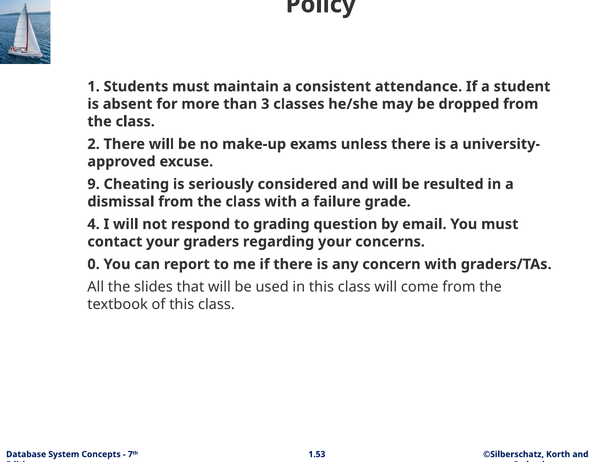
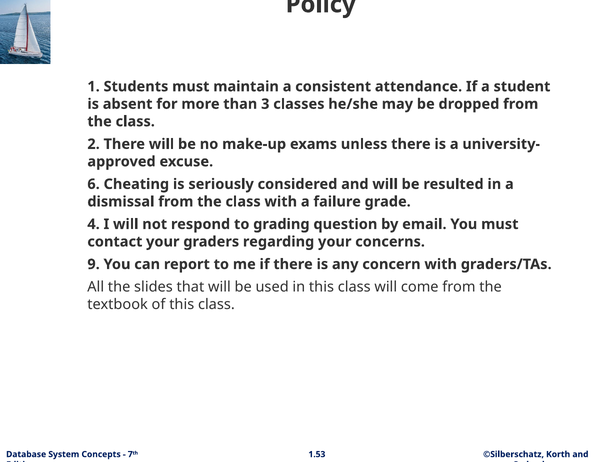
9: 9 -> 6 (94, 184)
0: 0 -> 9 (94, 264)
